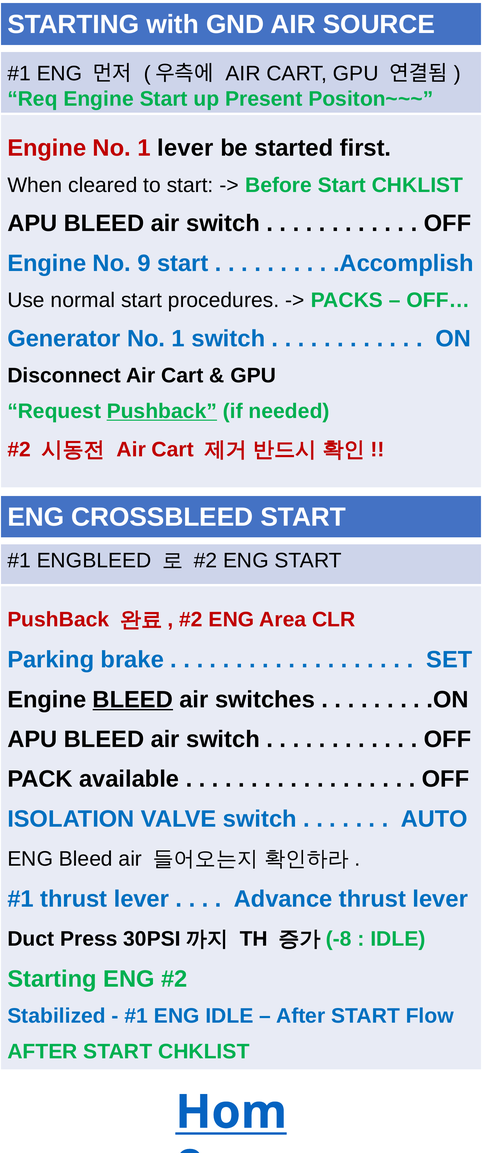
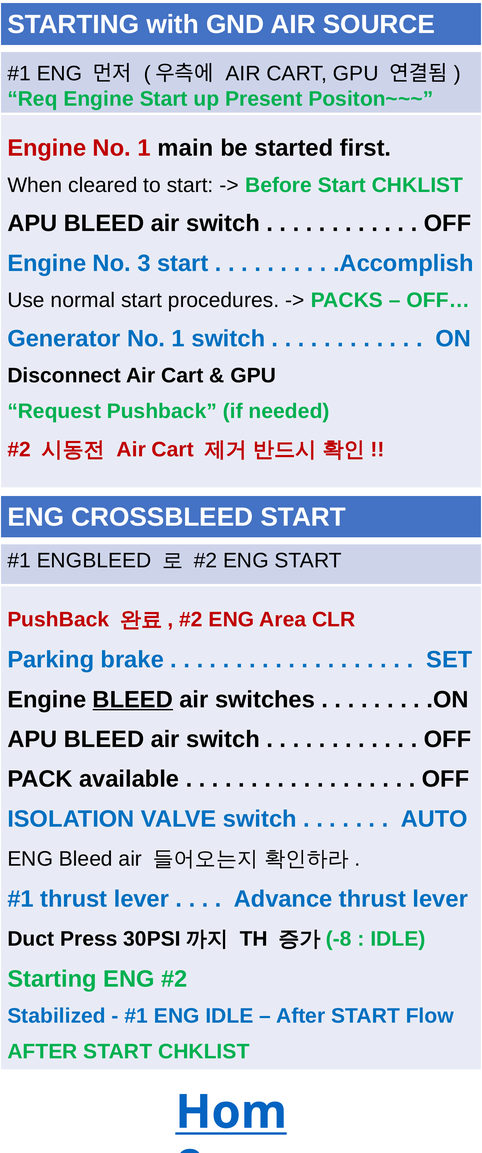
1 lever: lever -> main (185, 148)
9: 9 -> 3 (144, 263)
Pushback underline: present -> none (162, 411)
